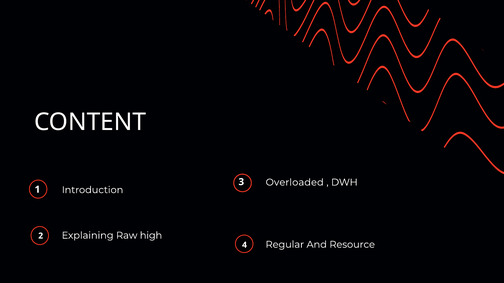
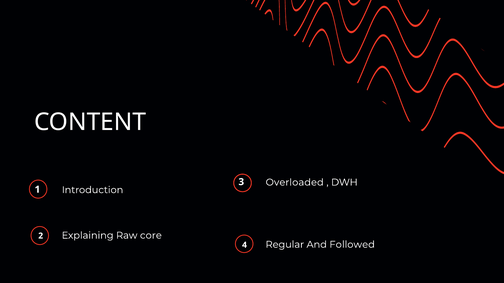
high: high -> core (151, 236)
Resource: Resource -> Followed (352, 245)
